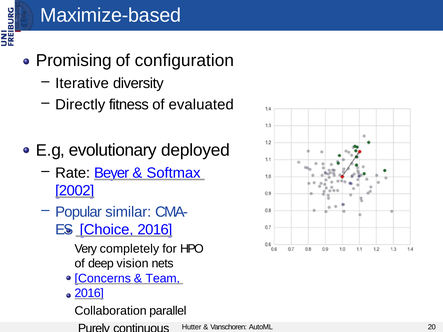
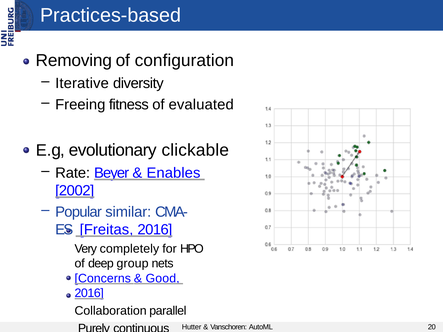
Maximize-based: Maximize-based -> Practices-based (111, 15)
Promising: Promising -> Removing (74, 61)
Directly: Directly -> Freeing (80, 105)
deployed: deployed -> clickable (195, 150)
Softmax: Softmax -> Enables (173, 173)
Choice: Choice -> Freitas (107, 230)
vision: vision -> group (133, 264)
Team: Team -> Good (163, 279)
